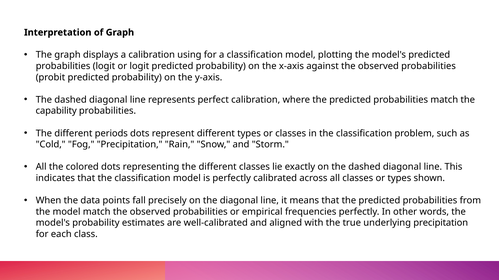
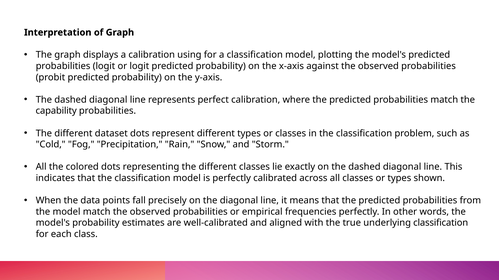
periods: periods -> dataset (111, 134)
underlying precipitation: precipitation -> classification (441, 223)
